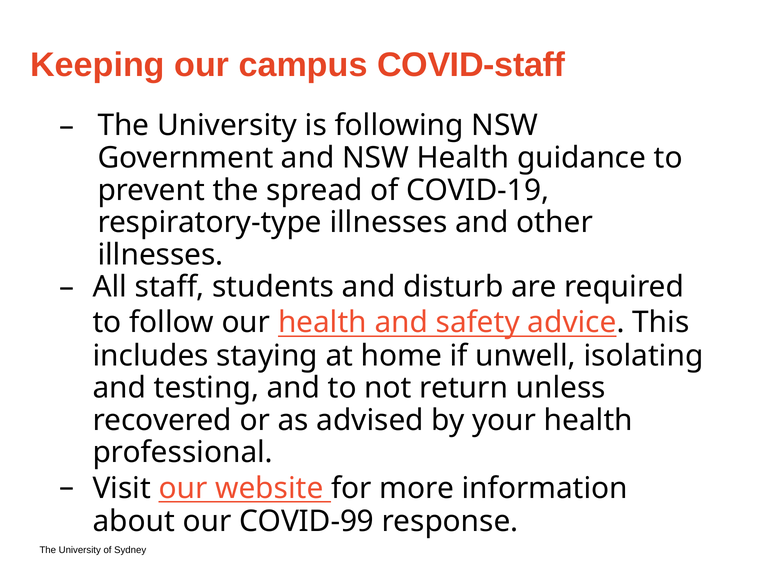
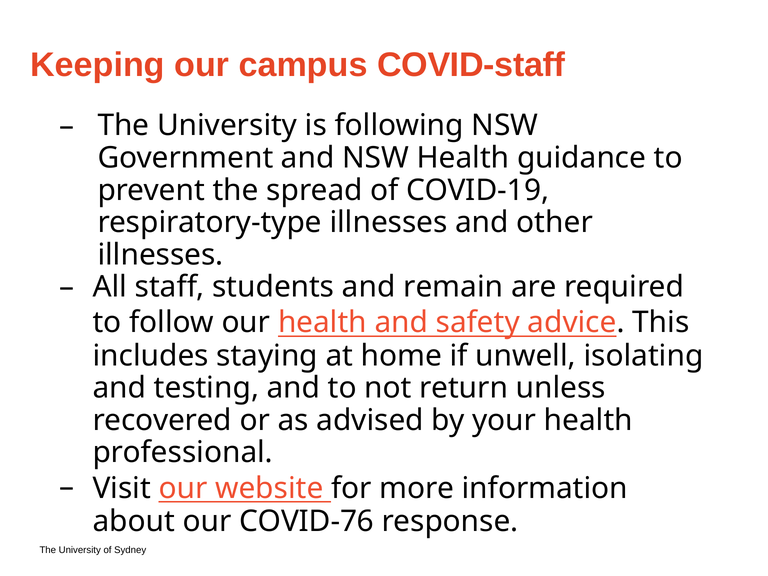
disturb: disturb -> remain (453, 287)
COVID-99: COVID-99 -> COVID-76 (307, 521)
